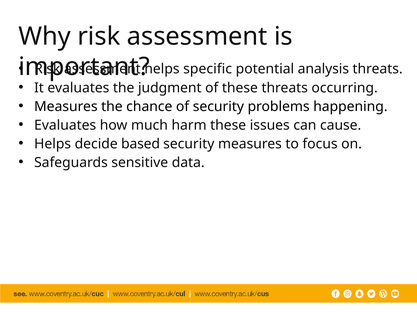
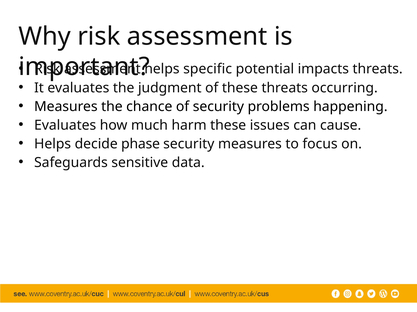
analysis: analysis -> impacts (323, 69)
based: based -> phase (141, 144)
